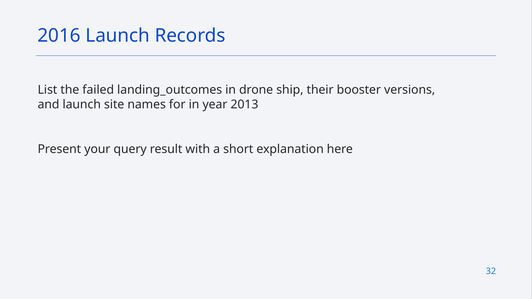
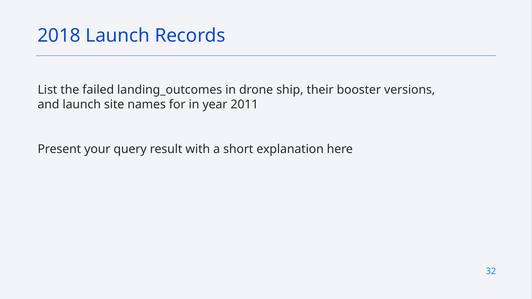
2016: 2016 -> 2018 (59, 36)
2013: 2013 -> 2011 (244, 104)
